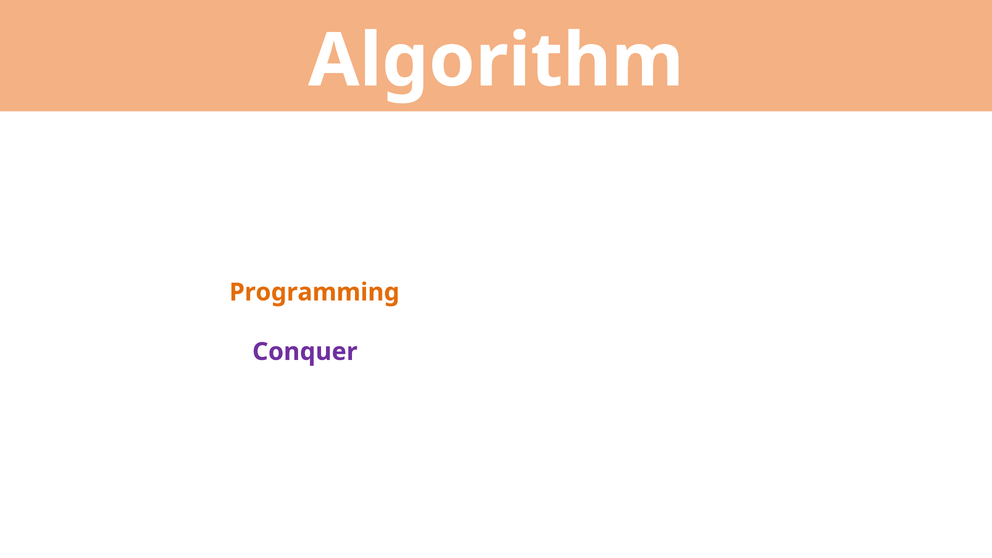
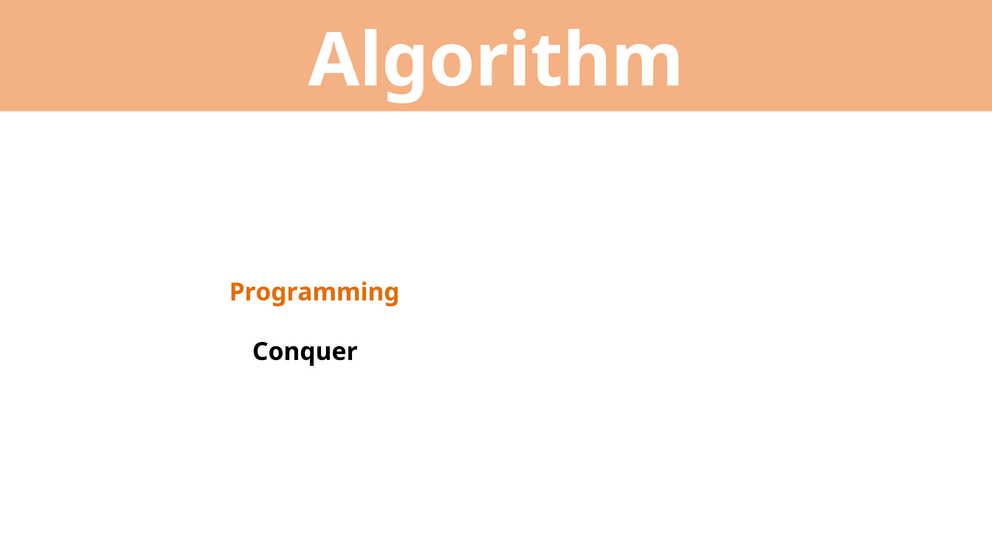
Conquer colour: purple -> black (305, 352)
